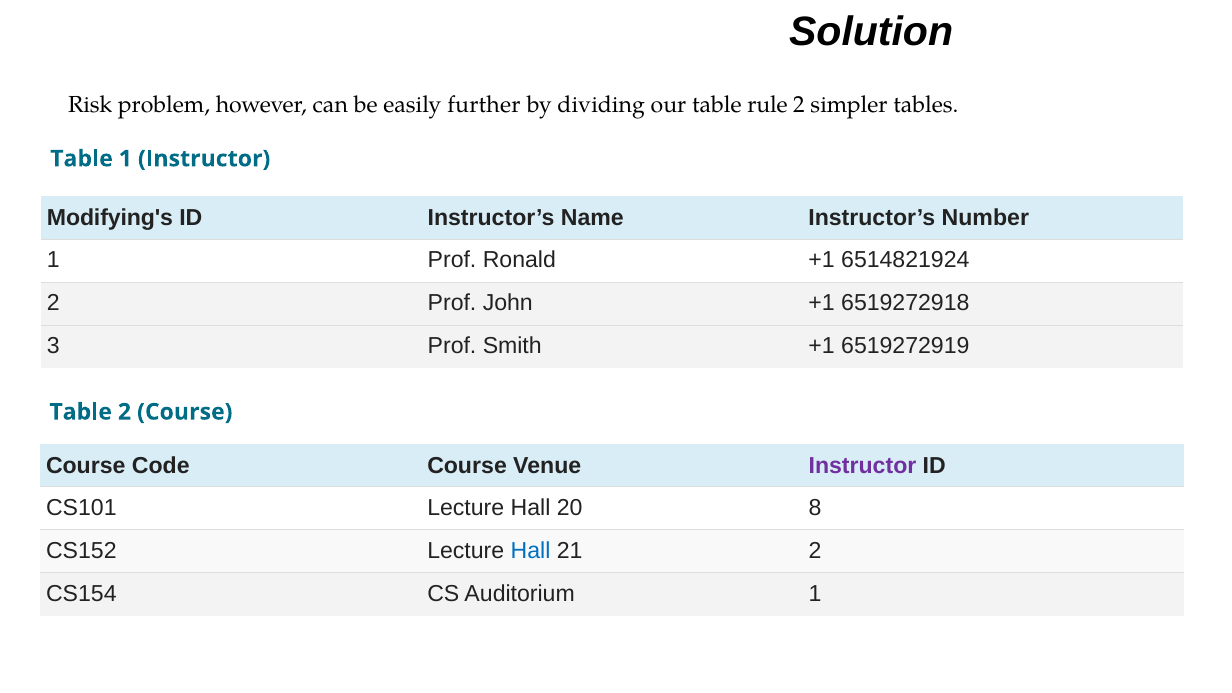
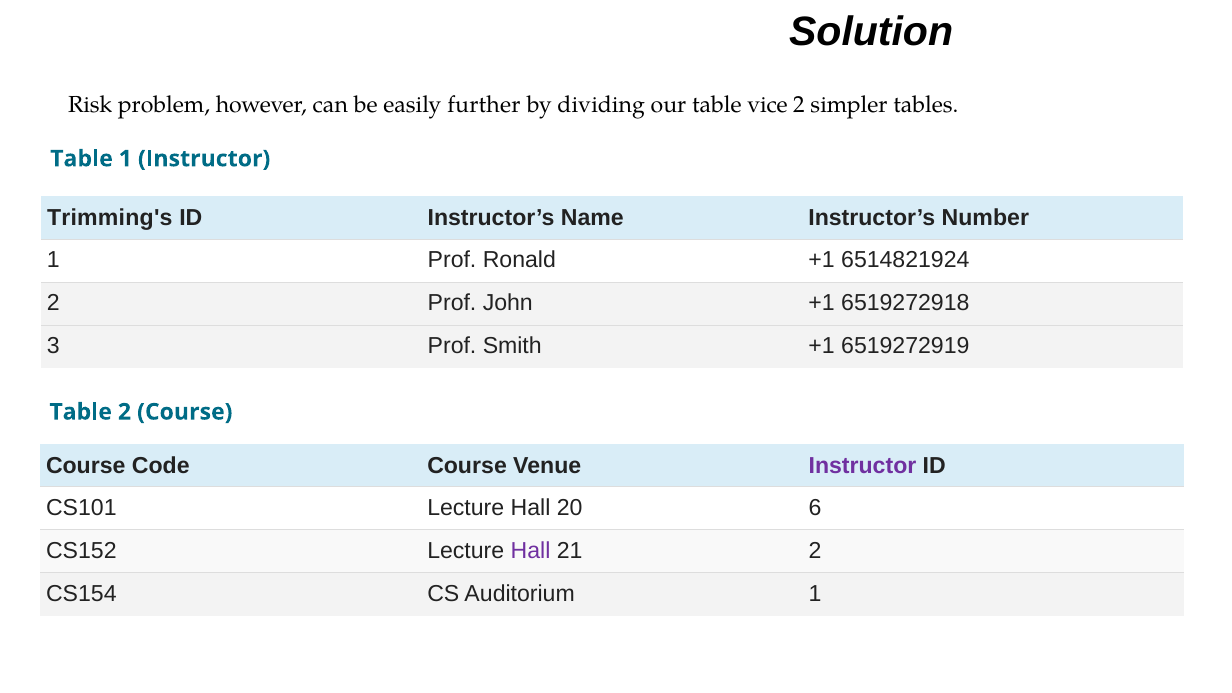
rule: rule -> vice (768, 105)
Modifying's: Modifying's -> Trimming's (110, 218)
8: 8 -> 6 (815, 508)
Hall colour: blue -> purple (531, 551)
